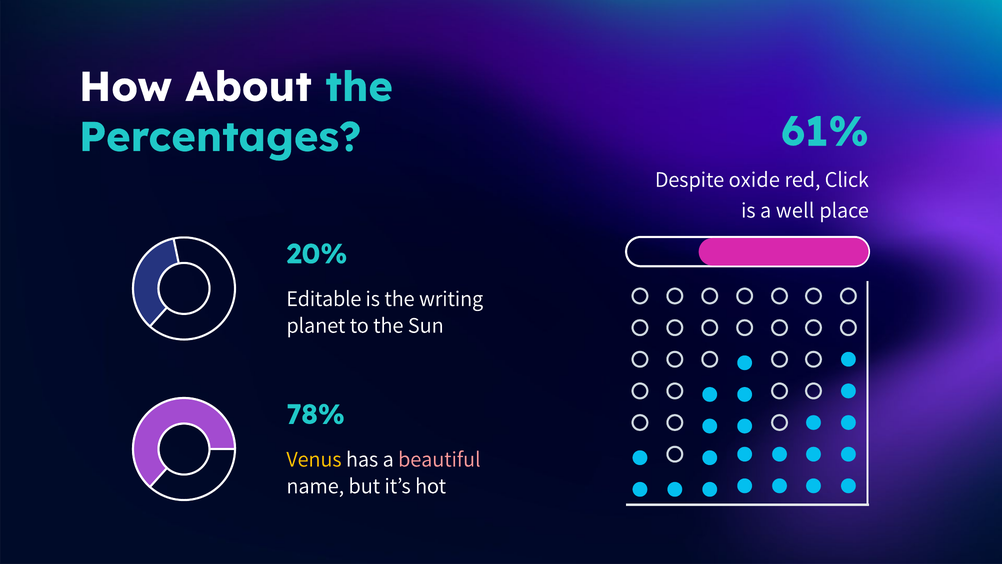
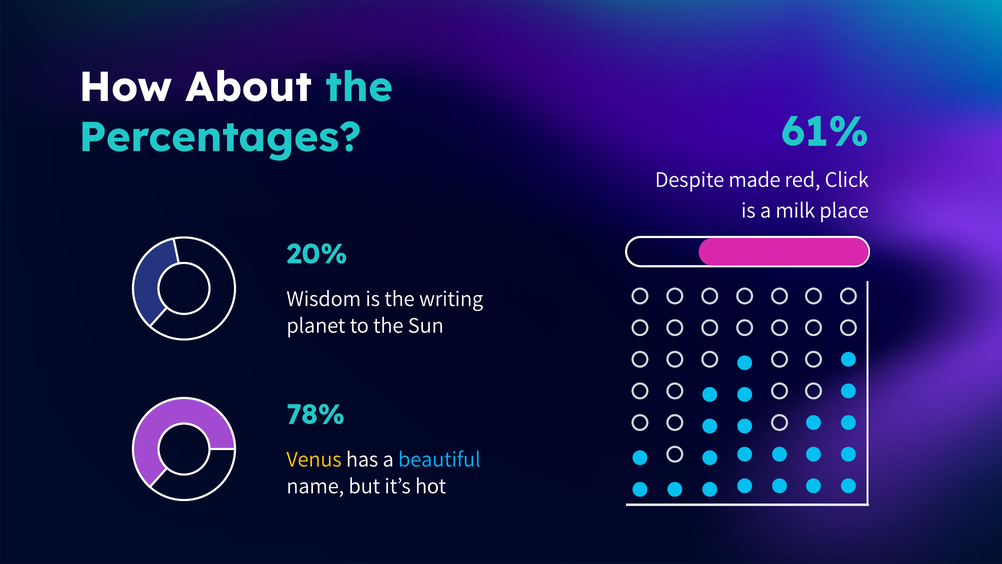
oxide: oxide -> made (754, 179)
well: well -> milk (795, 210)
Editable: Editable -> Wisdom (324, 298)
beautiful colour: pink -> light blue (439, 459)
